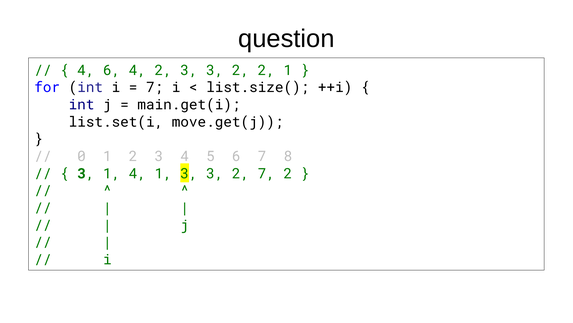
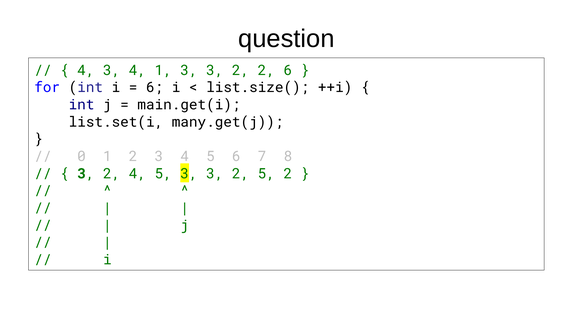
4 6: 6 -> 3 (112, 70)
4 2: 2 -> 1 (163, 70)
2 1: 1 -> 6 (288, 70)
7: 7 -> 6 (155, 87)
move.get(j: move.get(j -> many.get(j (228, 122)
1: 1 -> 2 (112, 173)
1: 1 -> 5 (163, 173)
2 7: 7 -> 5 (266, 173)
